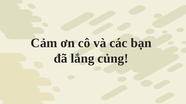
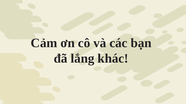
củng: củng -> khác (113, 59)
